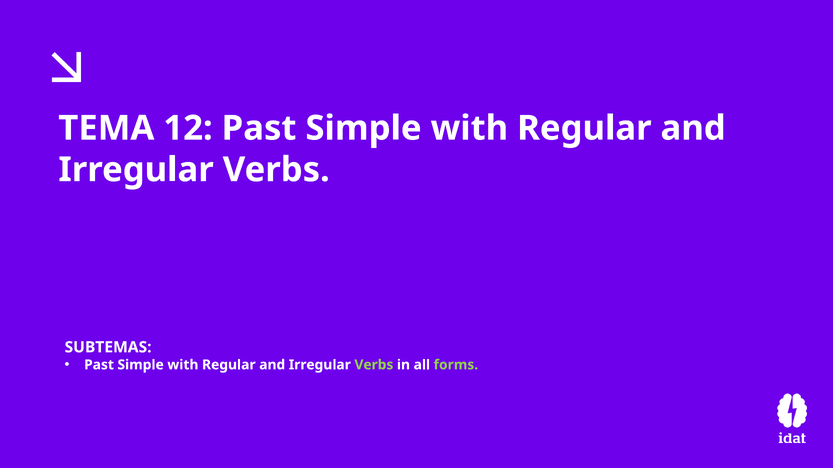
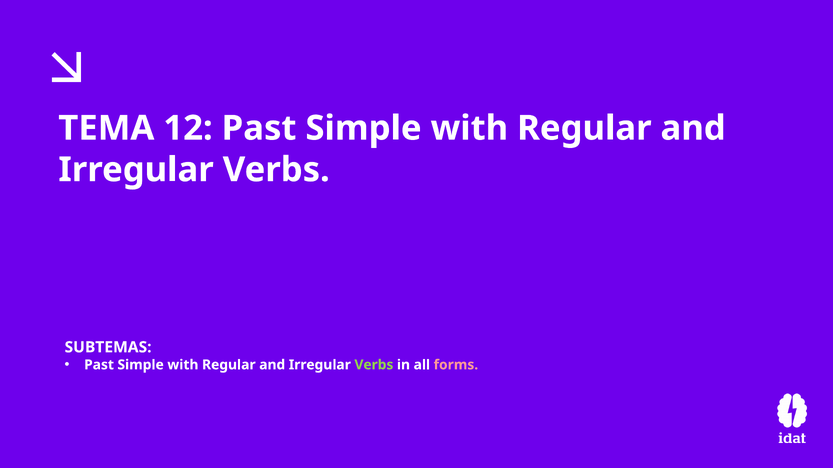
forms colour: light green -> pink (456, 365)
